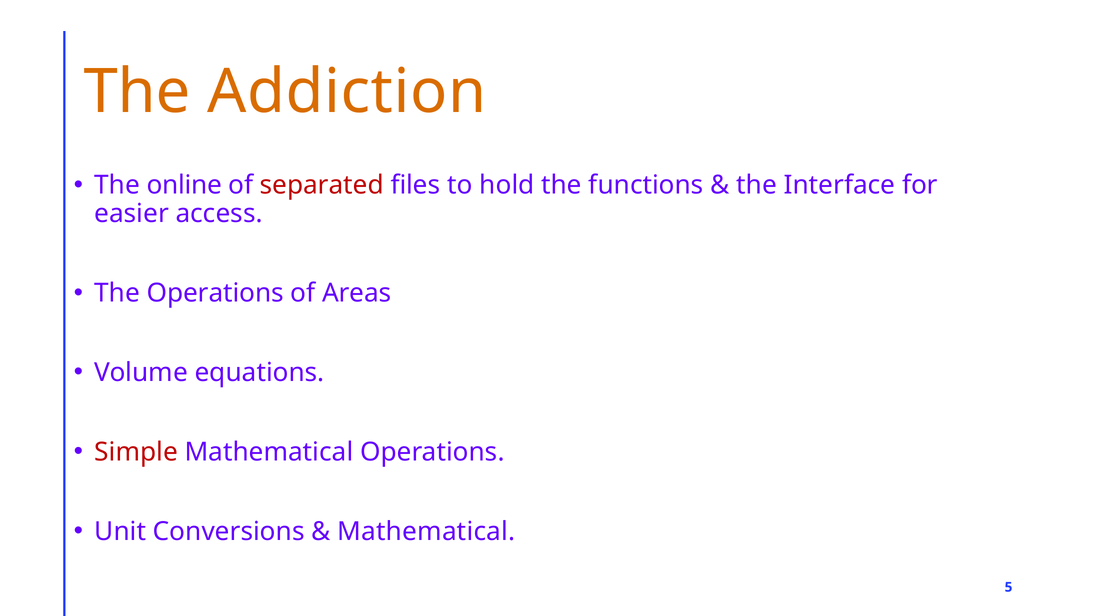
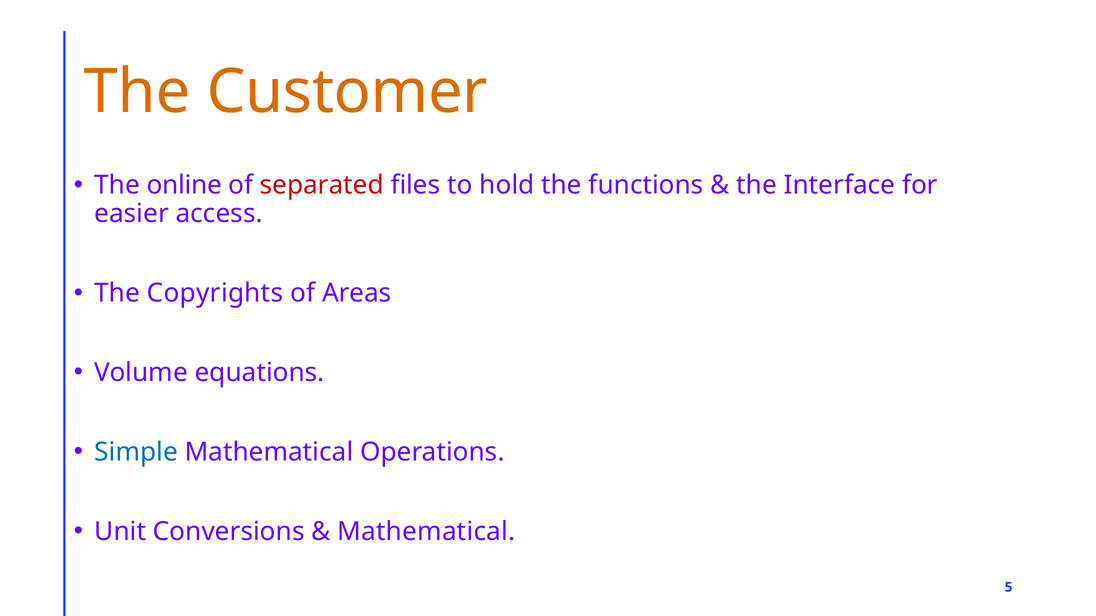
Addiction: Addiction -> Customer (347, 92)
The Operations: Operations -> Copyrights (215, 293)
Simple colour: red -> blue (136, 452)
